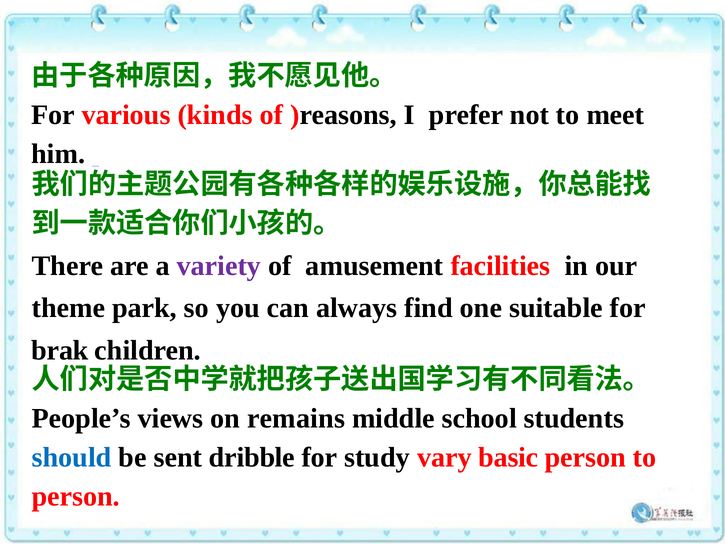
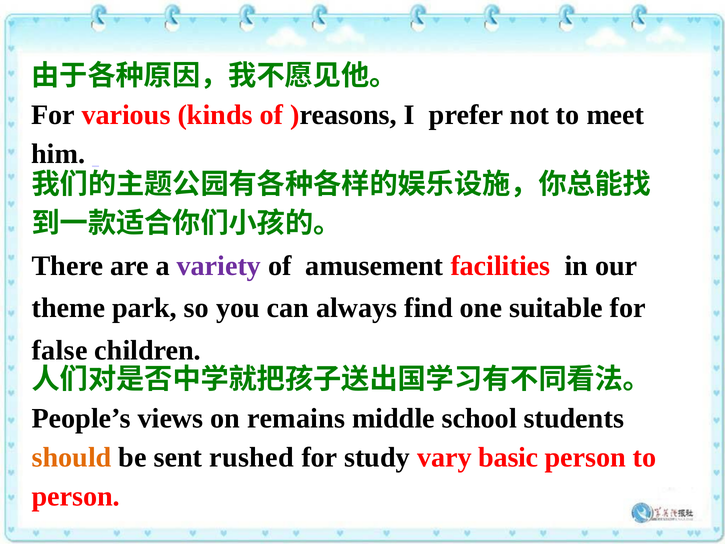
brak: brak -> false (60, 350)
should colour: blue -> orange (72, 457)
dribble: dribble -> rushed (252, 457)
